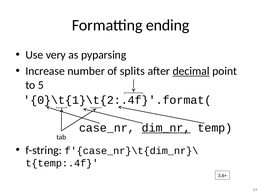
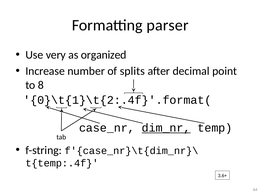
ending: ending -> parser (168, 25)
pyparsing: pyparsing -> organized (104, 55)
decimal underline: present -> none (191, 71)
5: 5 -> 8 (41, 85)
